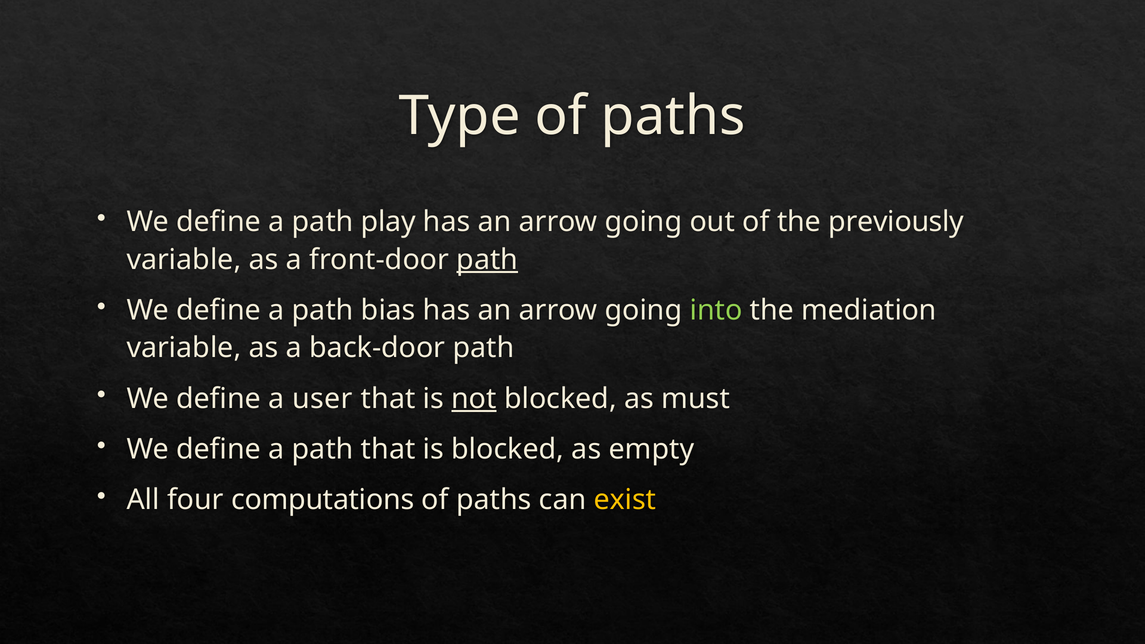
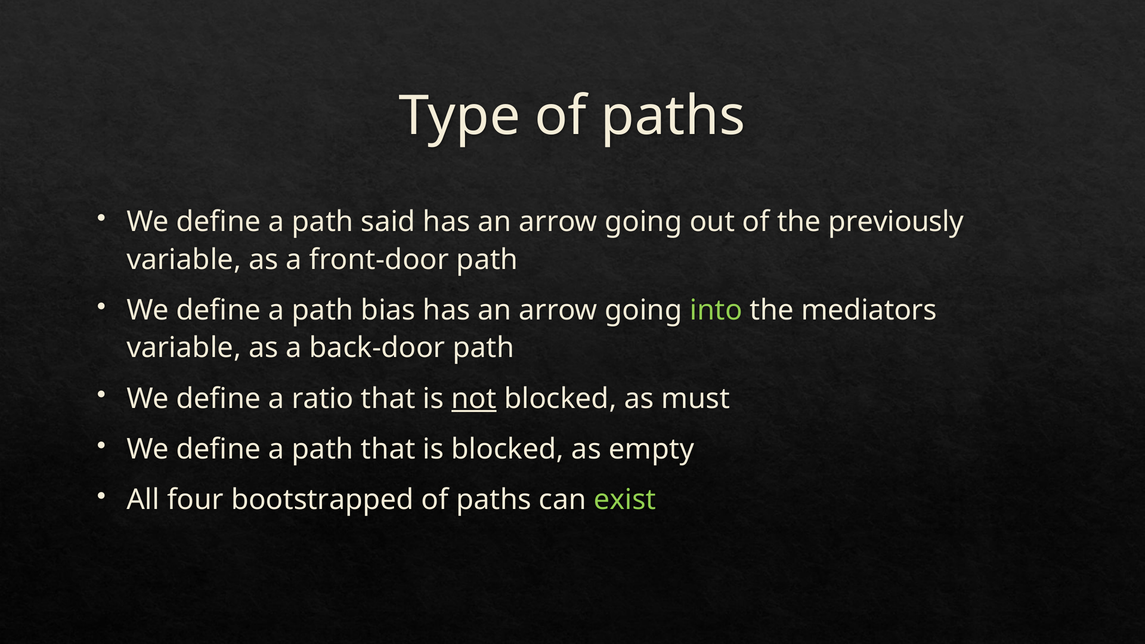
play: play -> said (388, 222)
path underline: present -> none (487, 260)
mediation: mediation -> mediators (869, 310)
user: user -> ratio (323, 399)
computations: computations -> bootstrapped (323, 500)
exist colour: yellow -> light green (625, 500)
